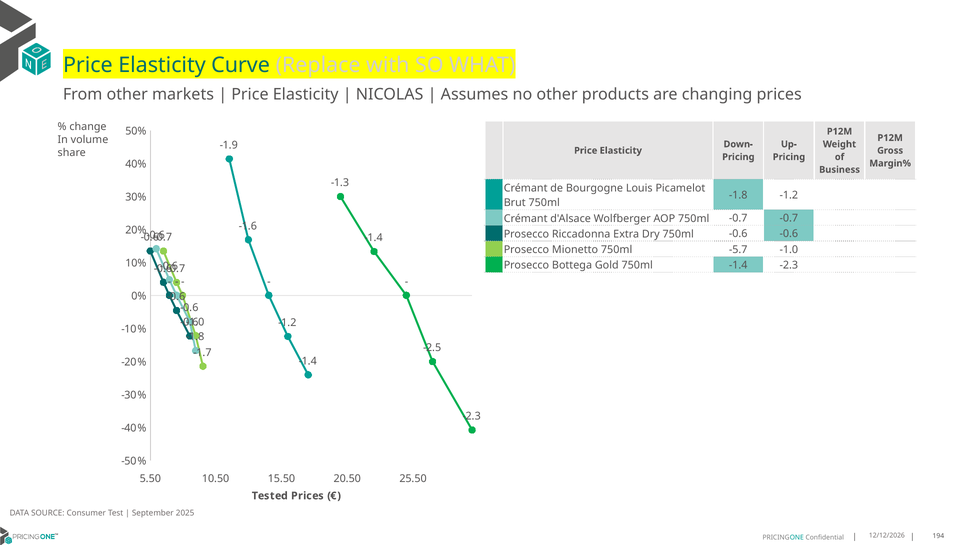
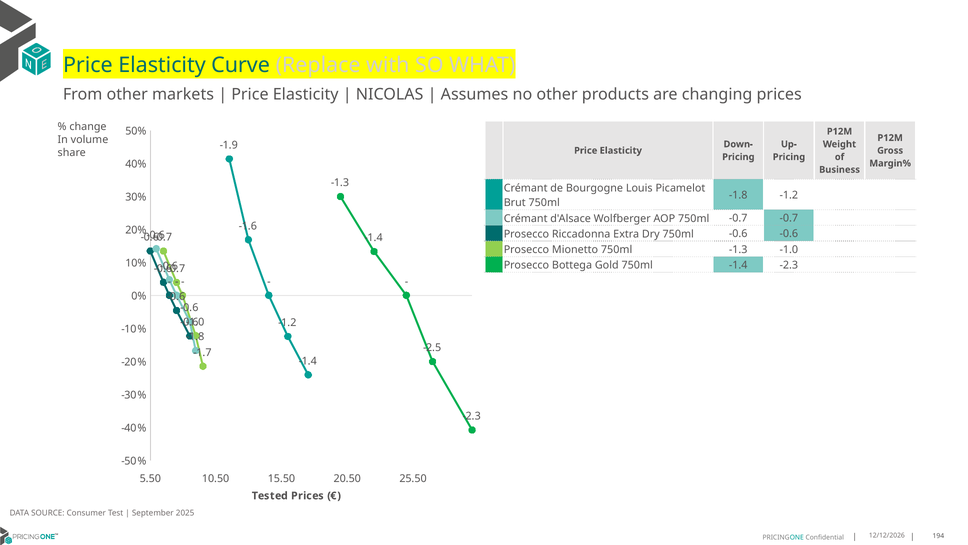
750ml -5.7: -5.7 -> -1.3 (738, 249)
